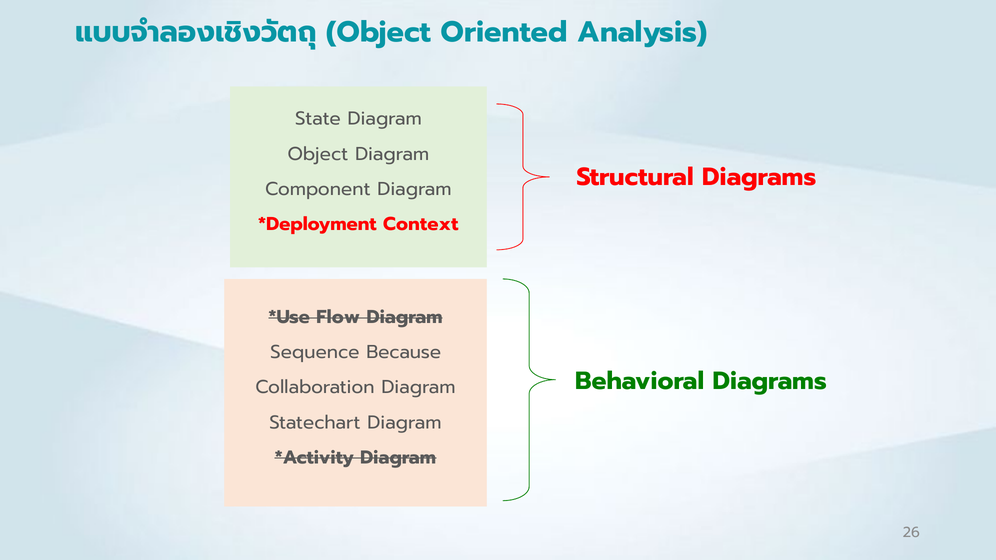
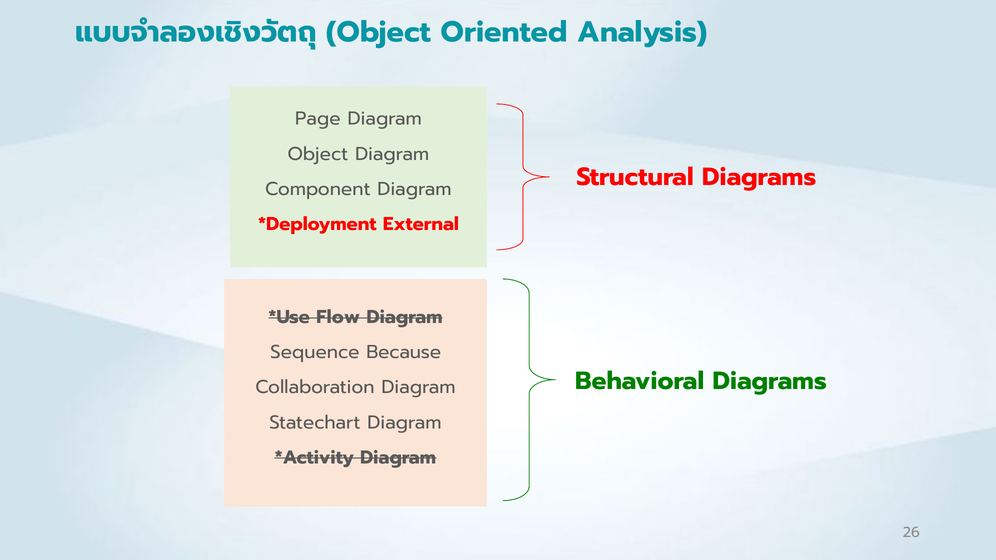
State: State -> Page (318, 119)
Context: Context -> External (421, 224)
